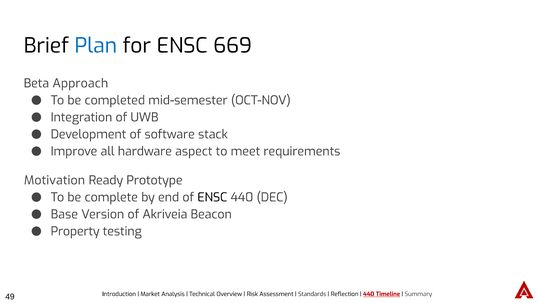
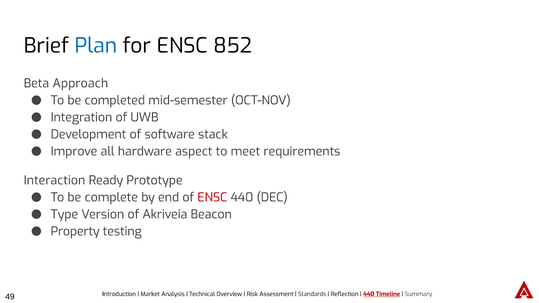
669: 669 -> 852 (233, 46)
Motivation: Motivation -> Interaction (55, 180)
ENSC colour: black -> red (212, 197)
Base: Base -> Type (64, 214)
